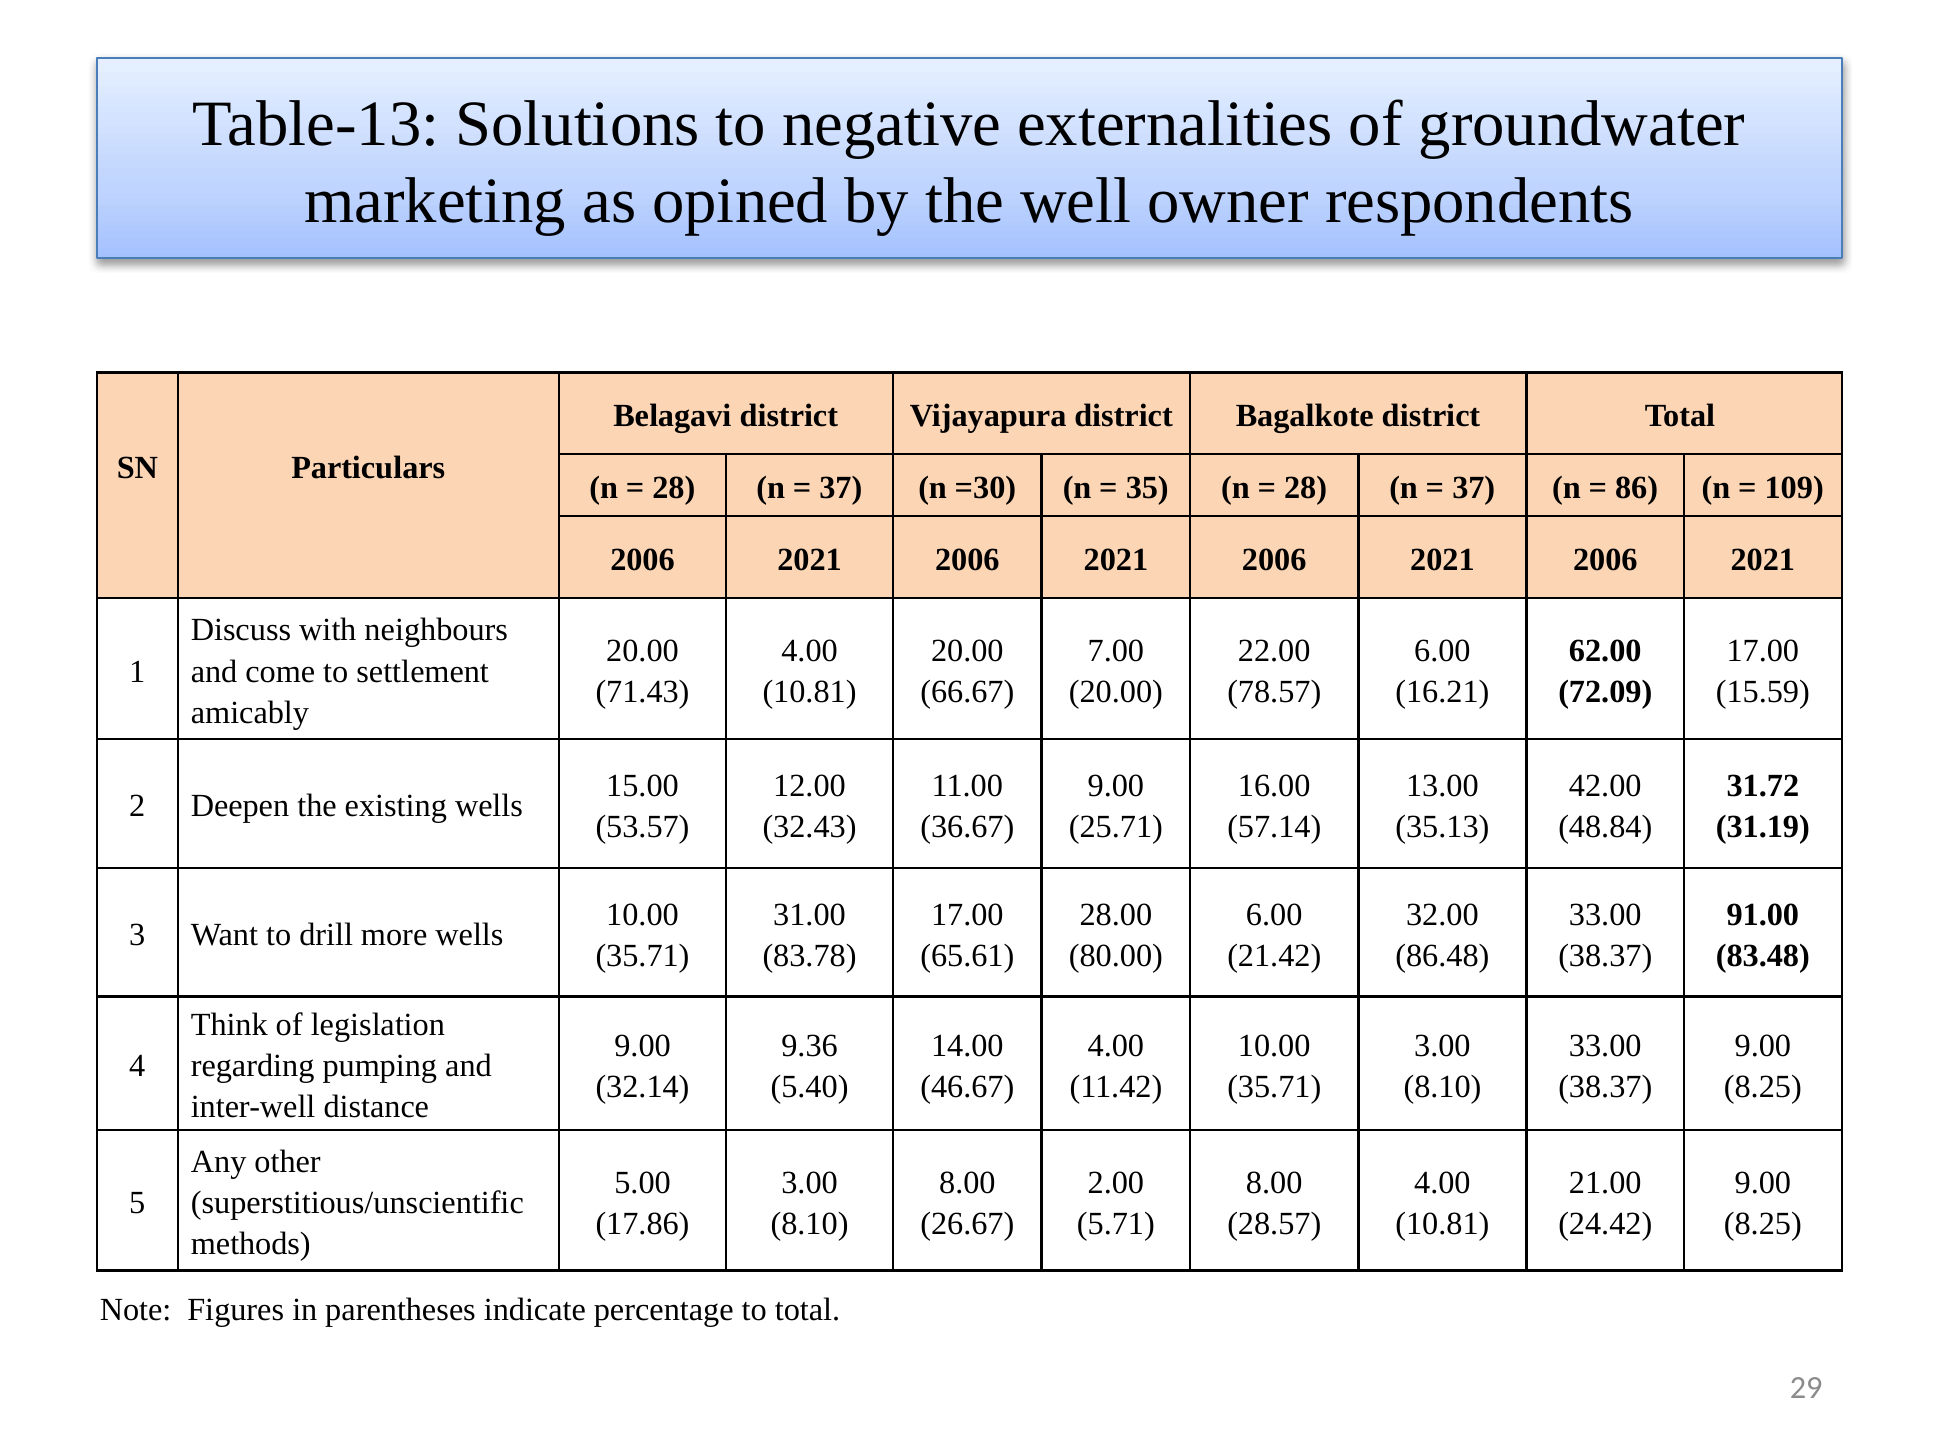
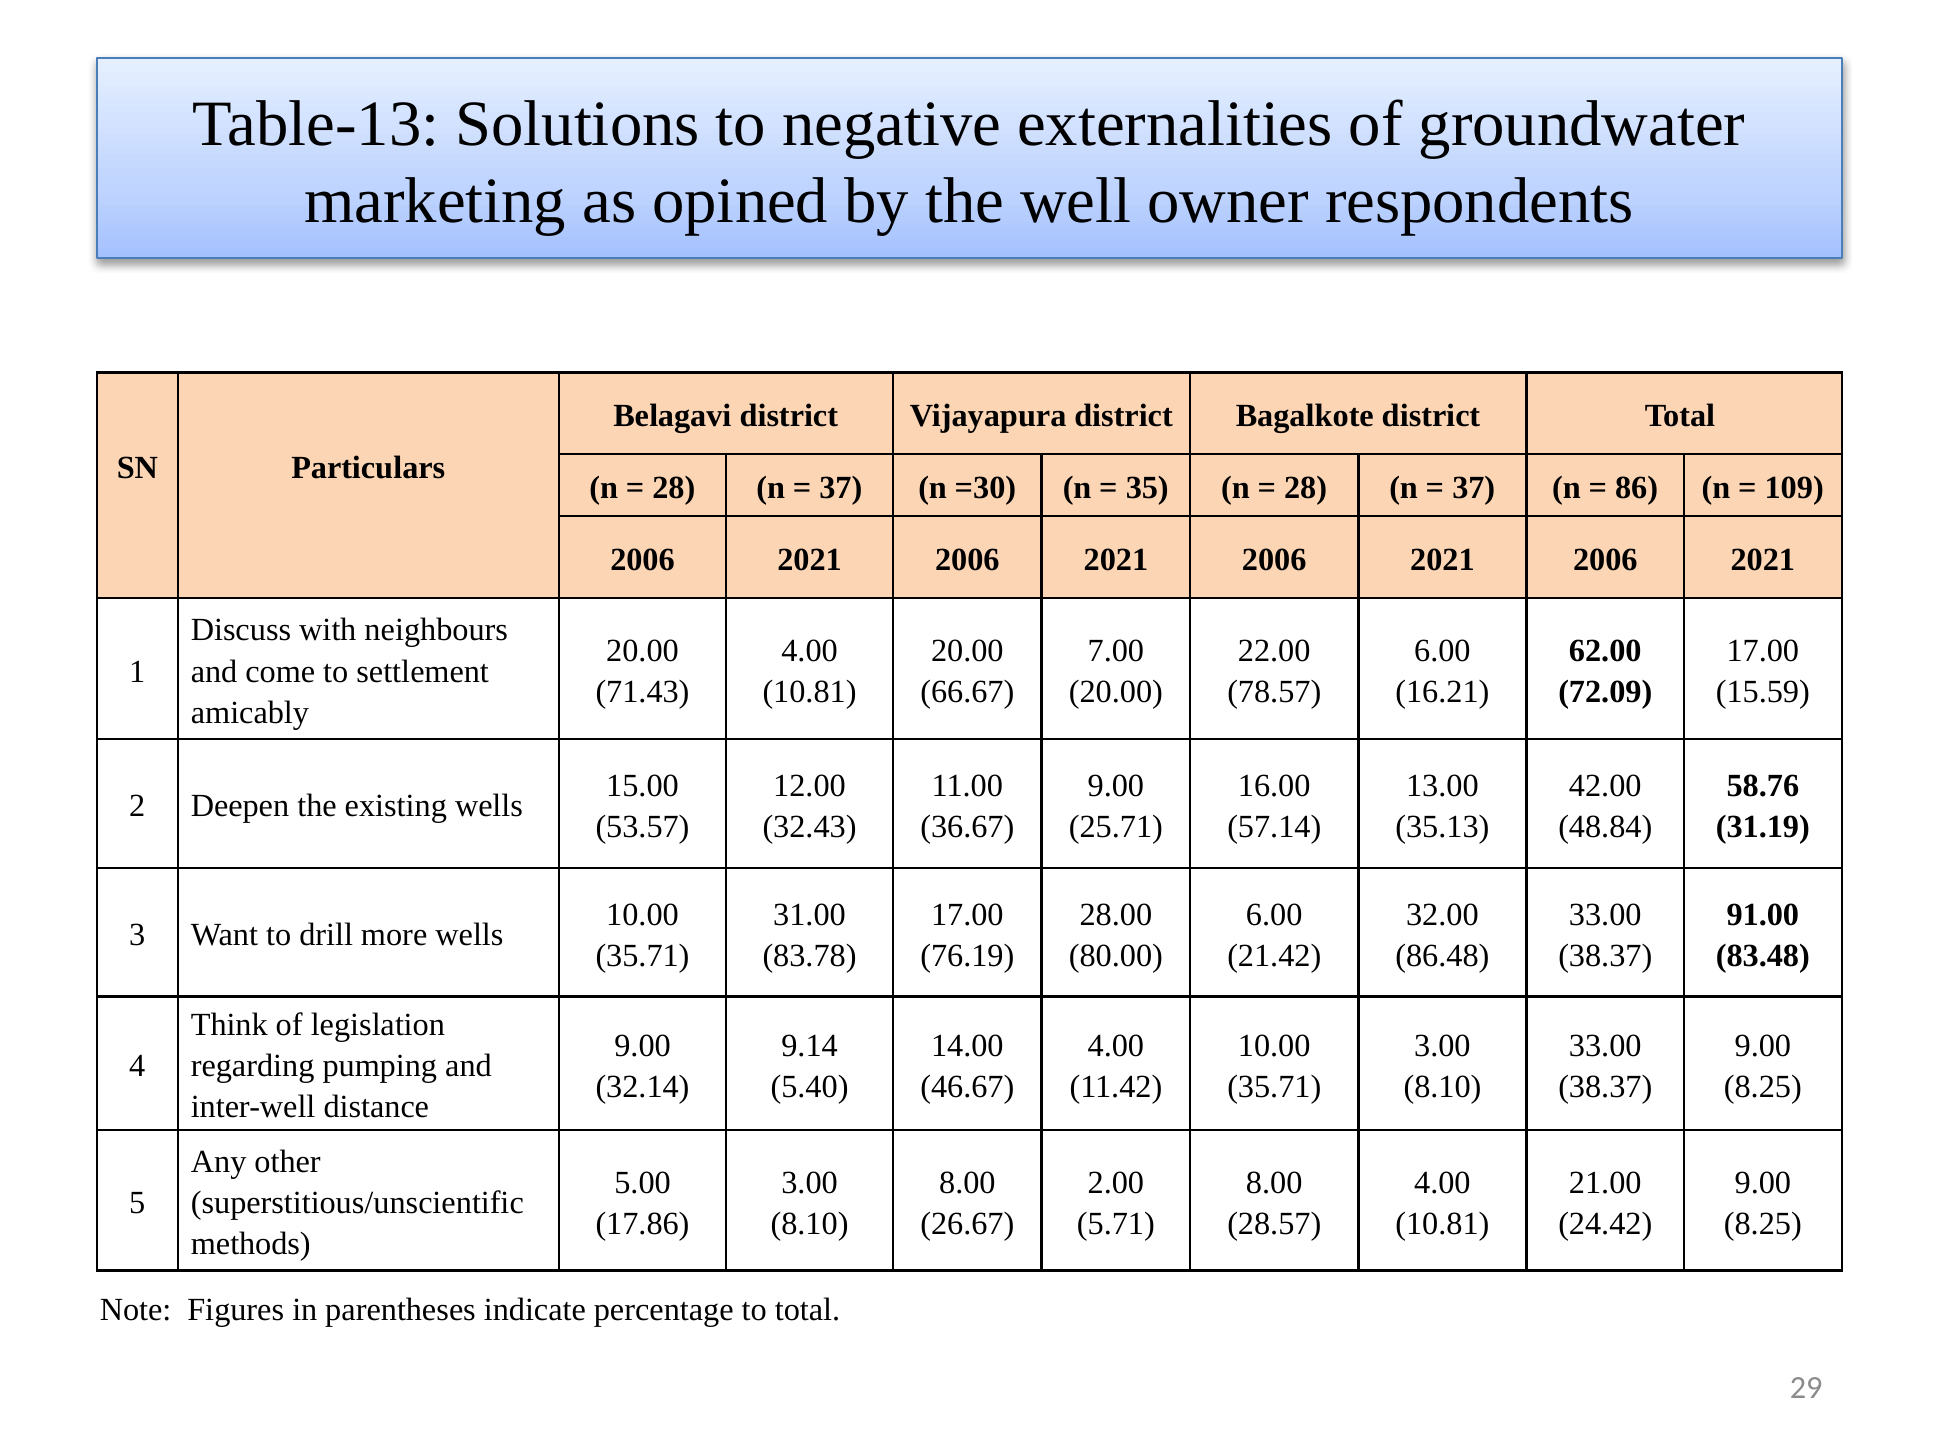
31.72: 31.72 -> 58.76 (1763, 786)
65.61: 65.61 -> 76.19 (967, 956)
9.36: 9.36 -> 9.14 (810, 1046)
